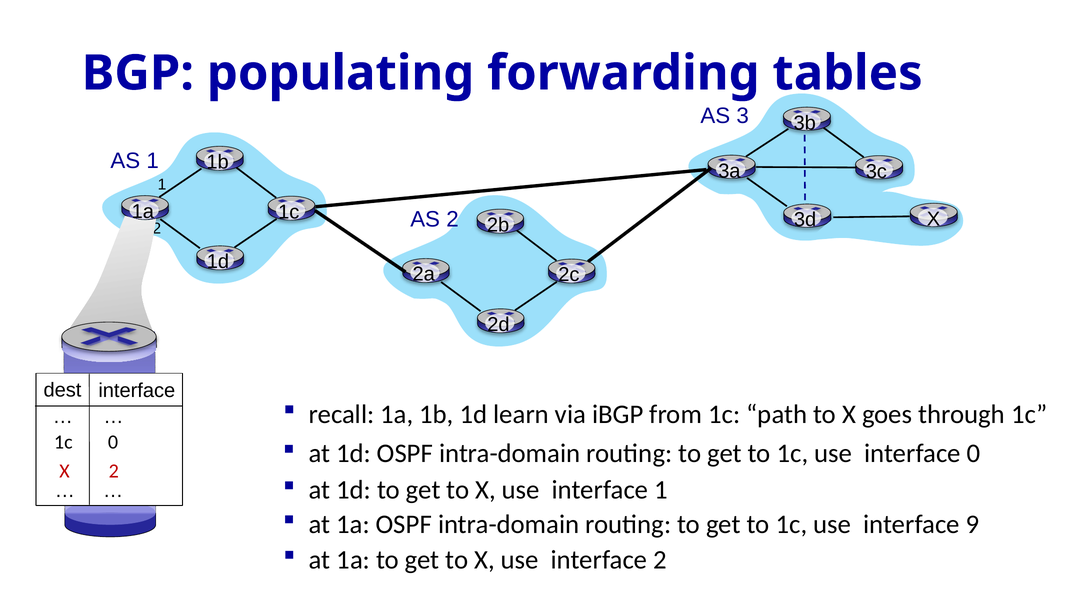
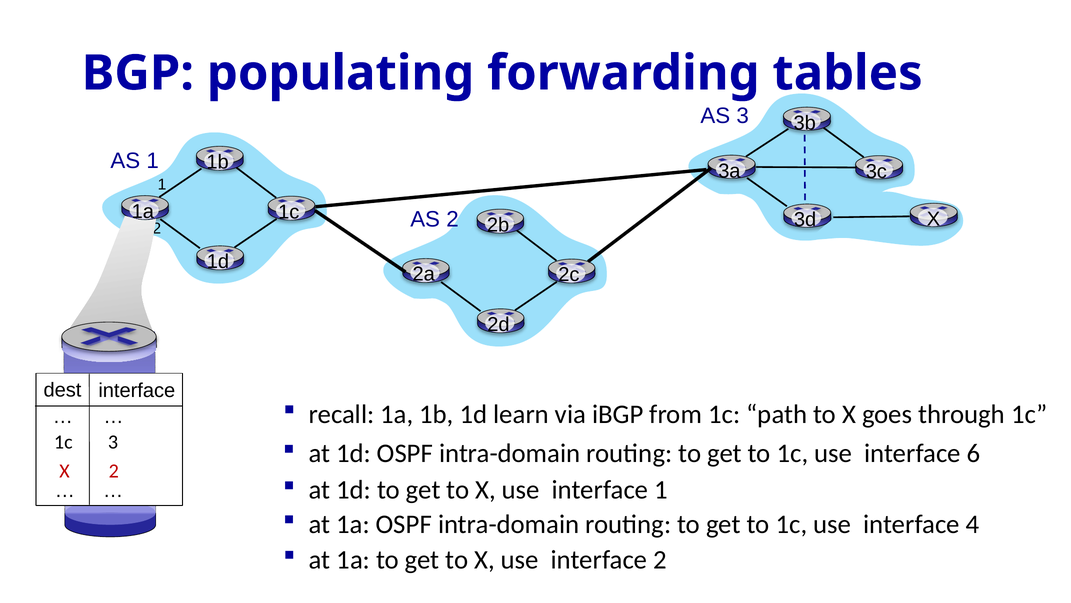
1c 0: 0 -> 3 (113, 441)
interface 0: 0 -> 6 (974, 453)
9: 9 -> 4 (973, 524)
